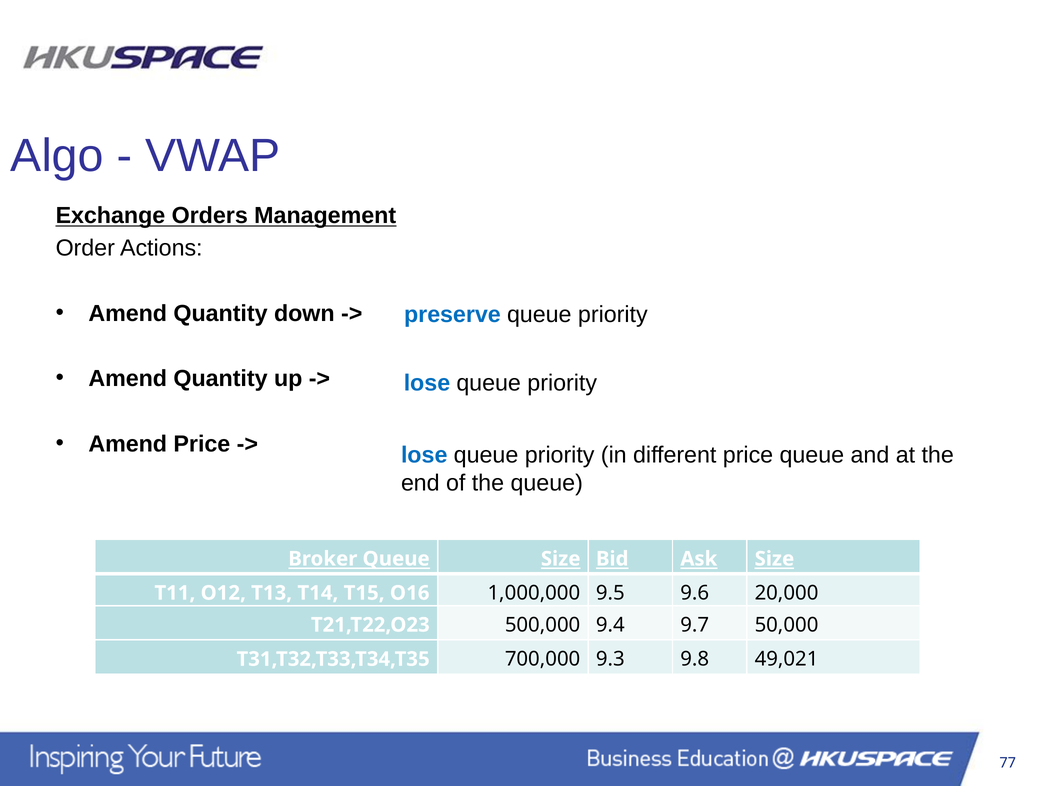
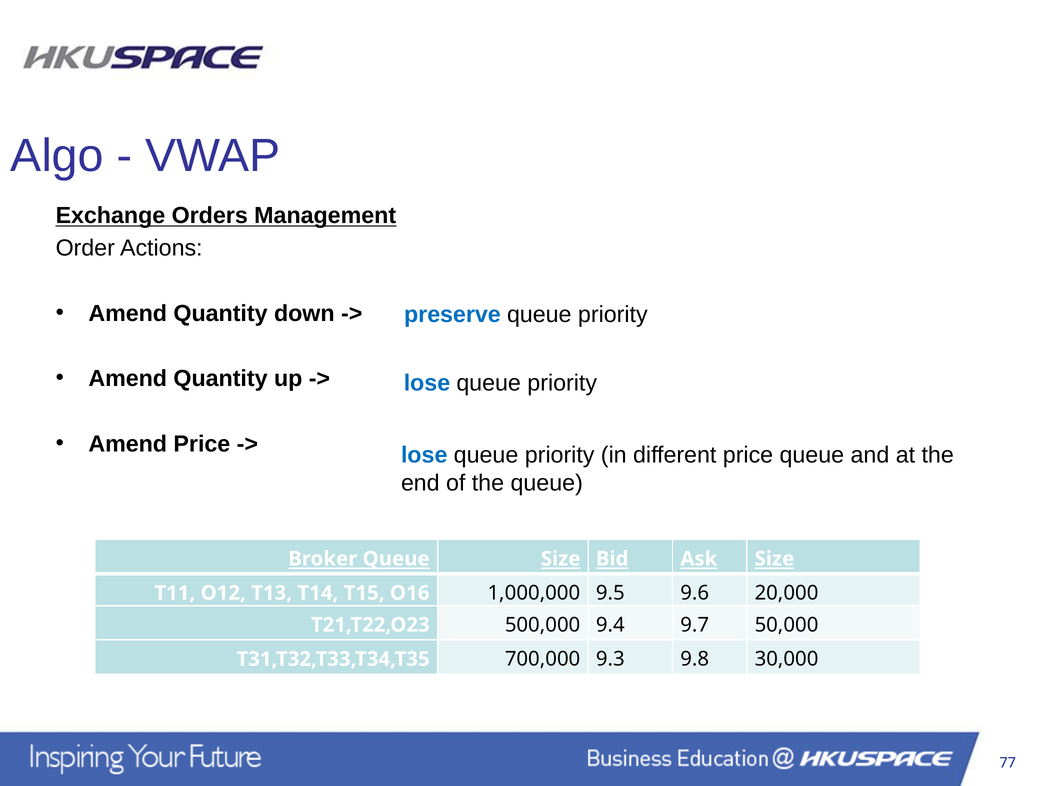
49,021: 49,021 -> 30,000 (787, 659)
